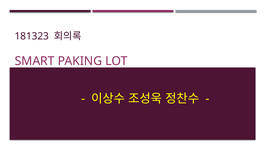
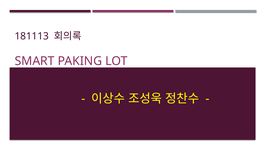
181323: 181323 -> 181113 (32, 36)
